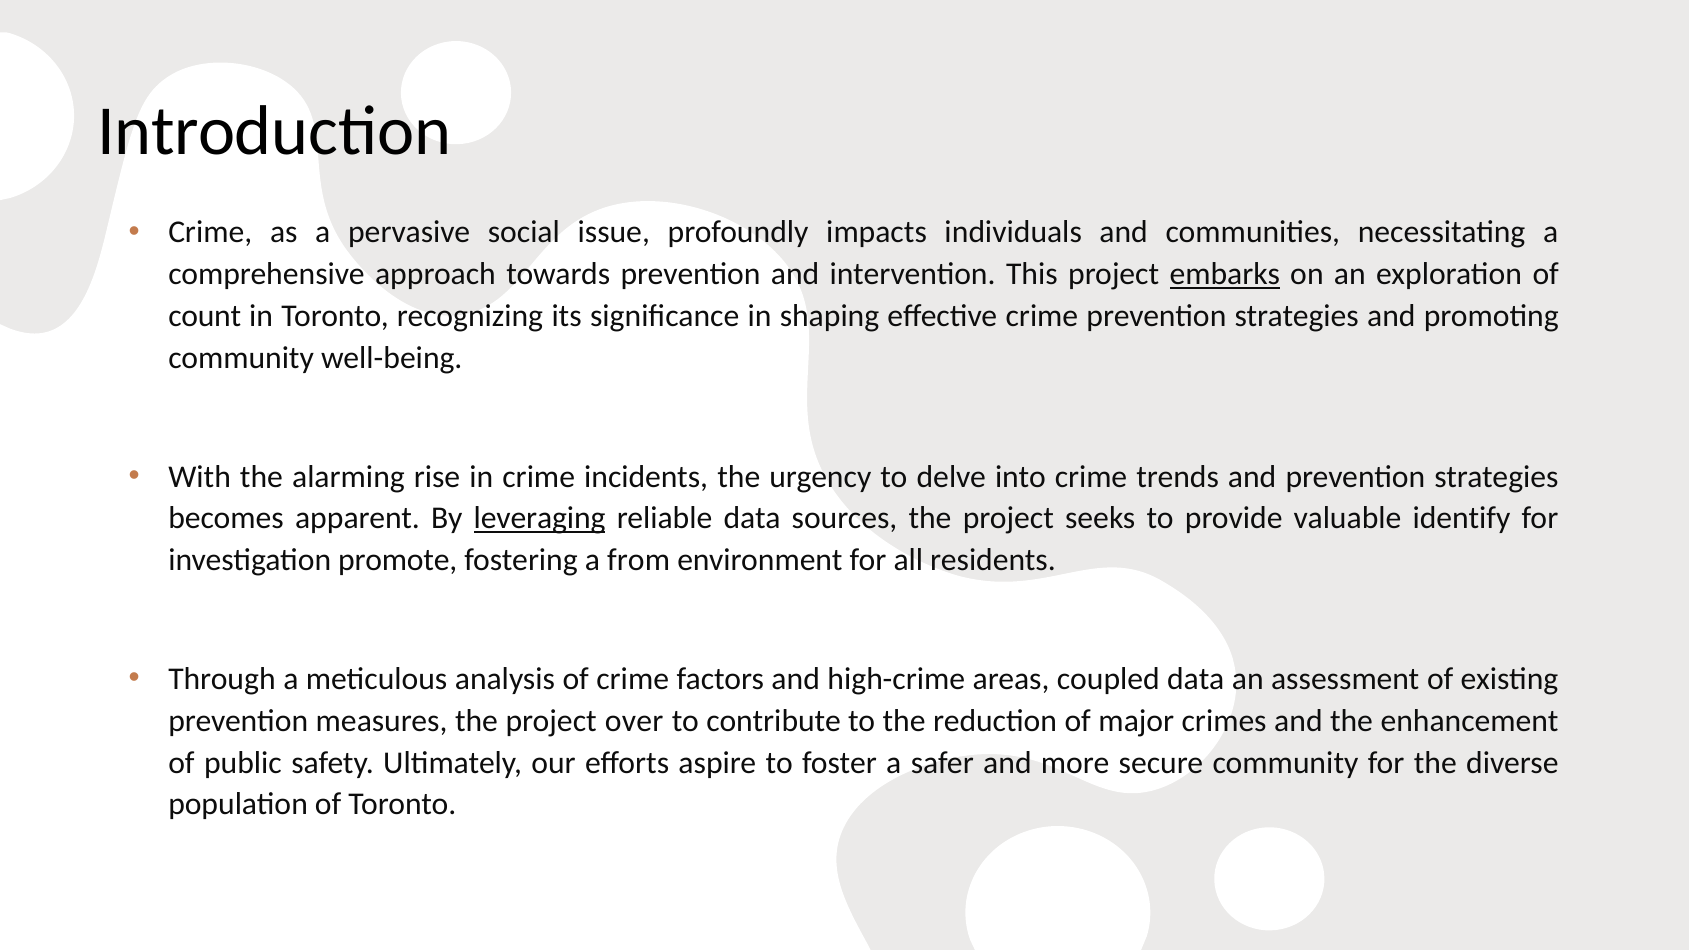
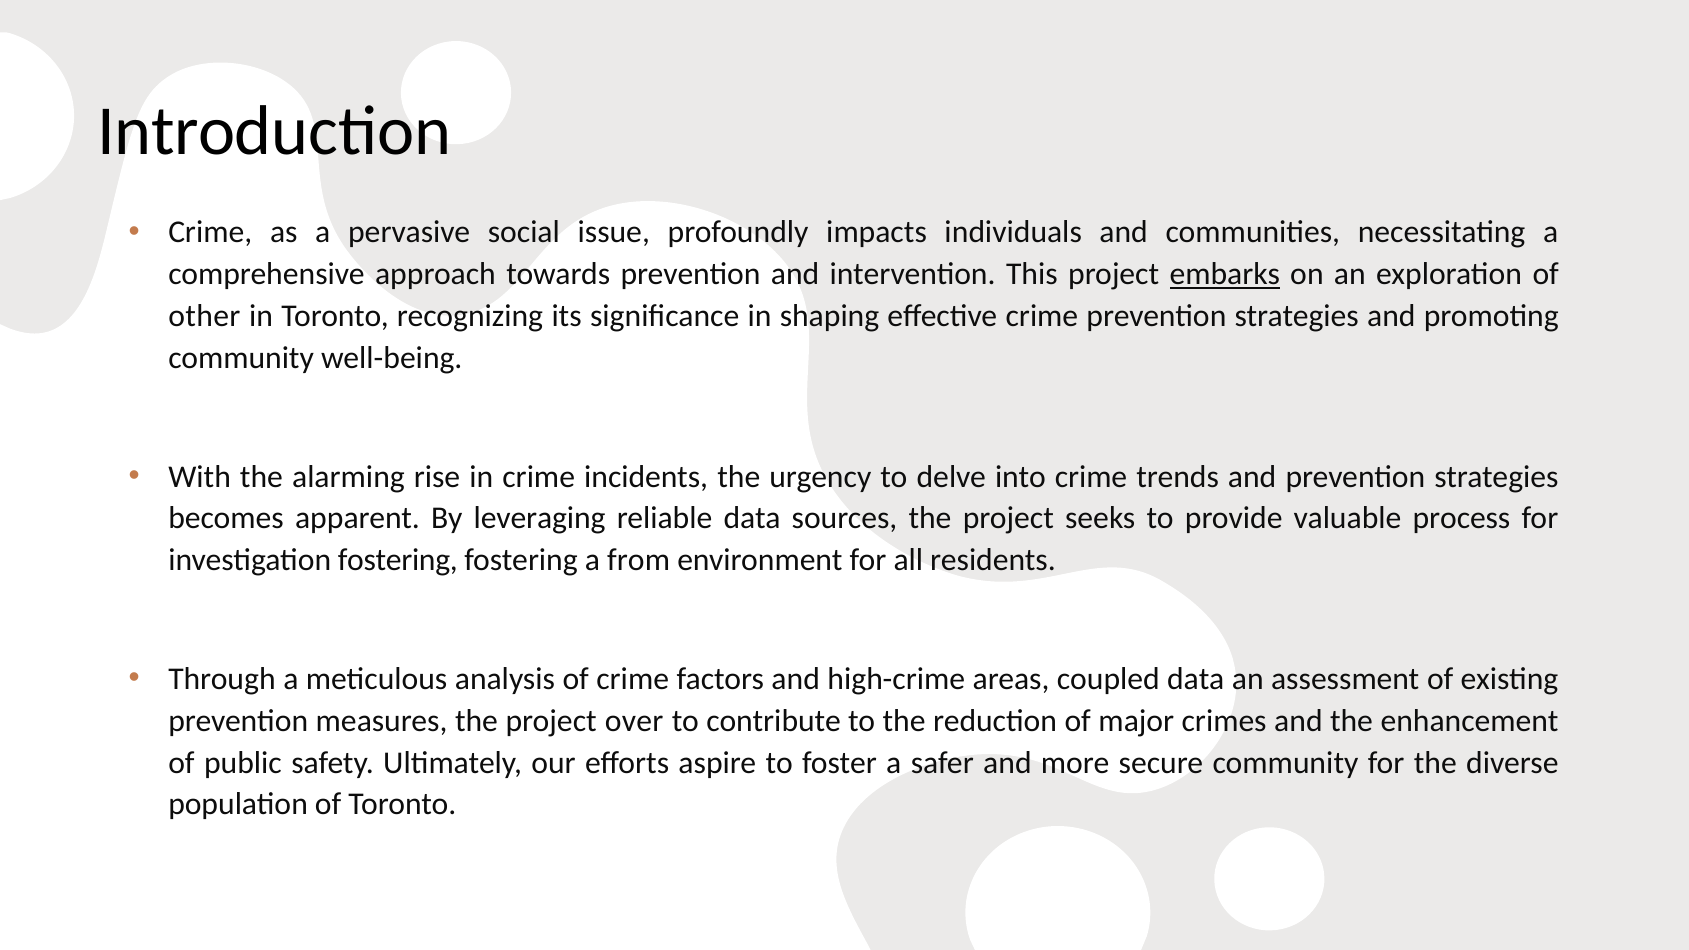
count: count -> other (204, 316)
leveraging underline: present -> none (540, 518)
identify: identify -> process (1462, 518)
investigation promote: promote -> fostering (398, 560)
